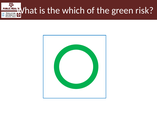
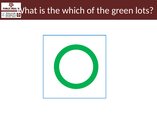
risk: risk -> lots (145, 10)
